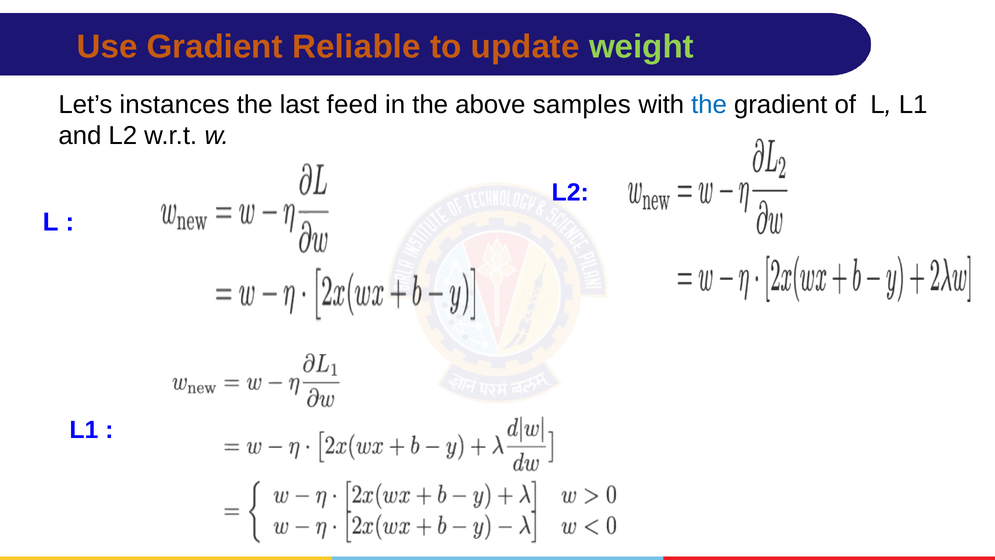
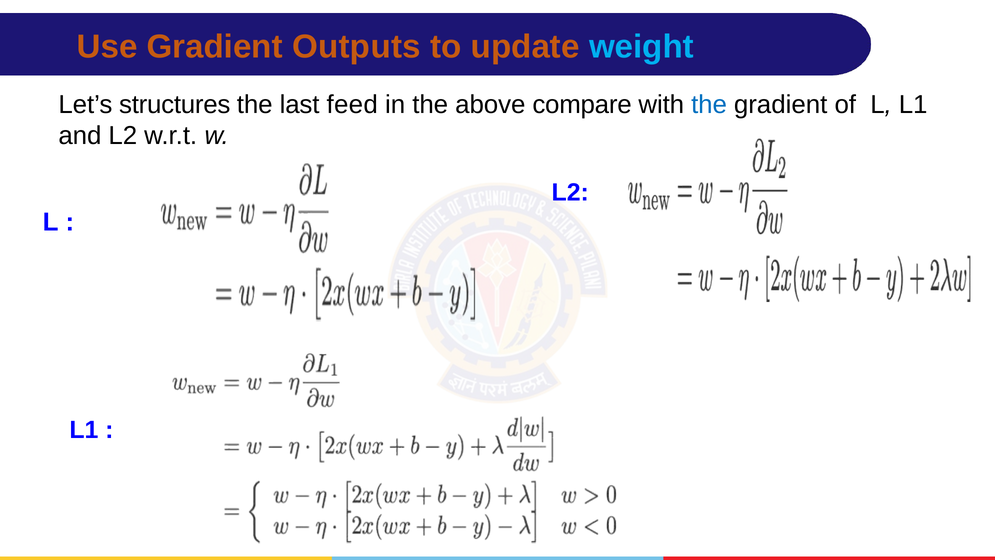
Reliable: Reliable -> Outputs (356, 47)
weight colour: light green -> light blue (641, 47)
instances: instances -> structures (175, 105)
samples: samples -> compare (582, 105)
